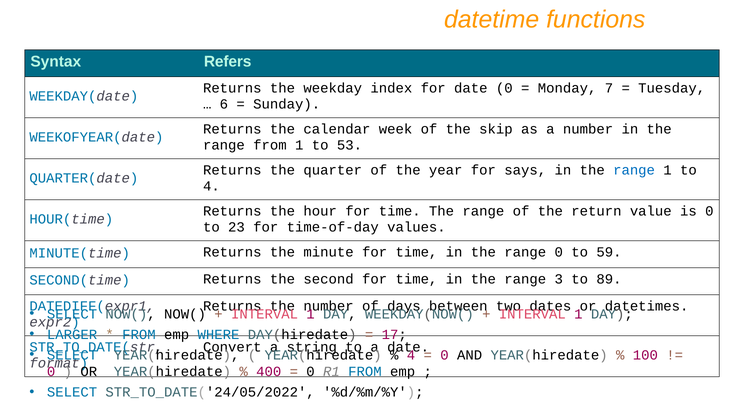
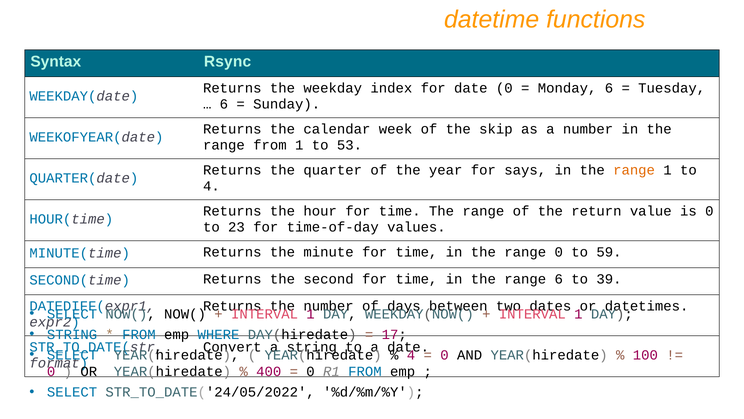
Refers: Refers -> Rsync (228, 61)
Monday 7: 7 -> 6 (609, 88)
range colour: blue -> orange (634, 170)
range 3: 3 -> 6 (559, 279)
89: 89 -> 39 (609, 279)
LARGER: LARGER -> STRING (72, 334)
